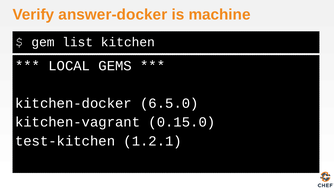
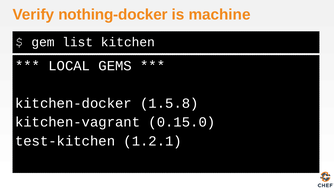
answer-docker: answer-docker -> nothing-docker (113, 14)
6.5.0: 6.5.0 -> 1.5.8 (169, 103)
